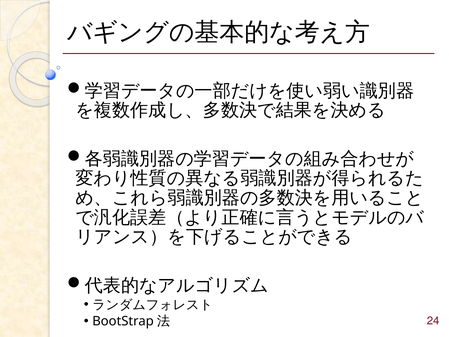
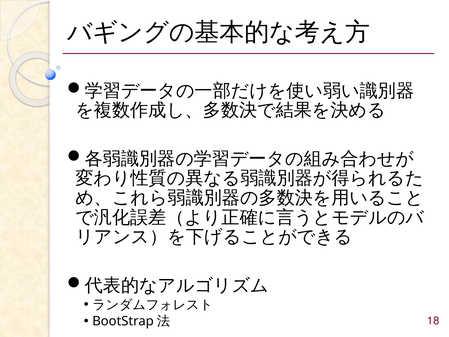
24: 24 -> 18 (433, 321)
